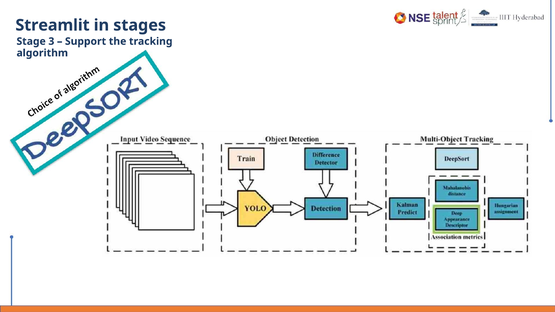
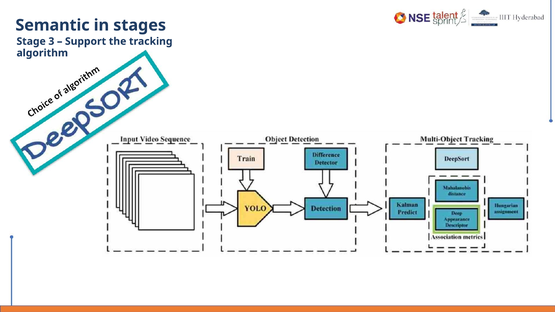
Streamlit: Streamlit -> Semantic (53, 25)
